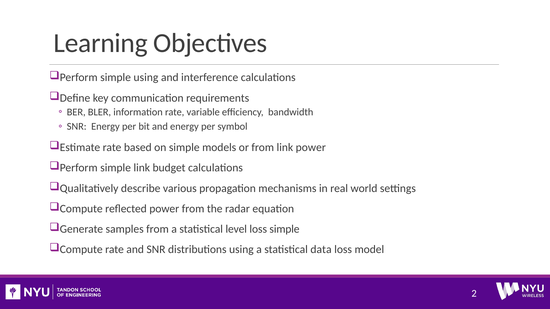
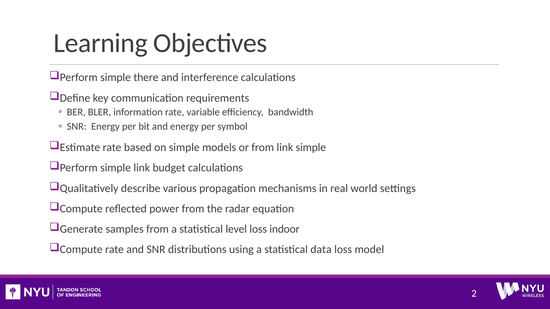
simple using: using -> there (146, 78)
link power: power -> simple (311, 148)
loss simple: simple -> indoor (285, 229)
